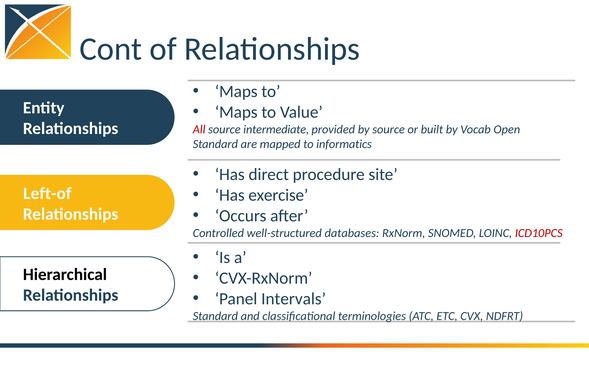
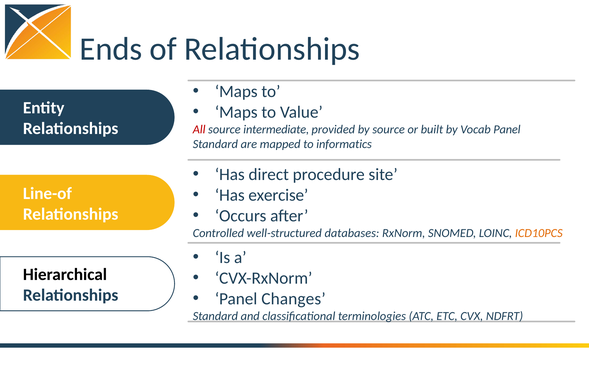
Cont: Cont -> Ends (111, 49)
Vocab Open: Open -> Panel (507, 129)
Left-of: Left-of -> Line-of (47, 193)
ICD10PCS colour: red -> orange (539, 233)
Intervals: Intervals -> Changes (293, 299)
